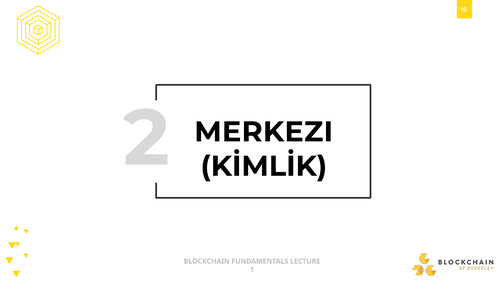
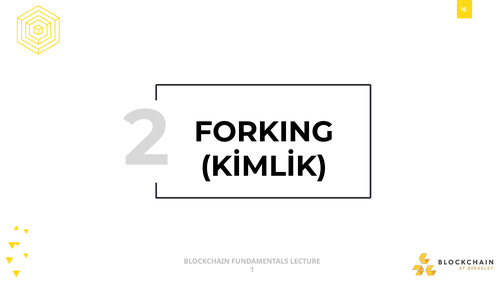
MERKEZI: MERKEZI -> FORKING (264, 132)
